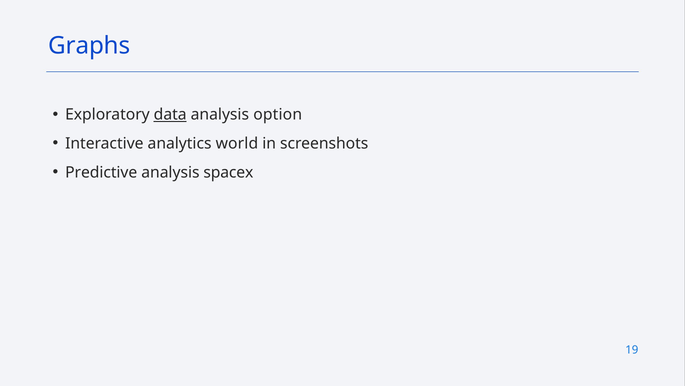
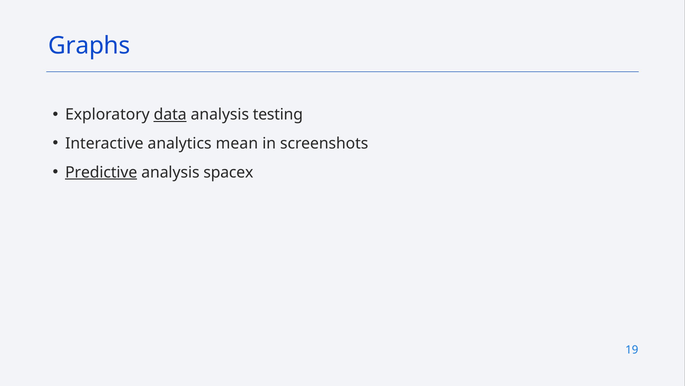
option: option -> testing (278, 115)
world: world -> mean (237, 143)
Predictive underline: none -> present (101, 172)
